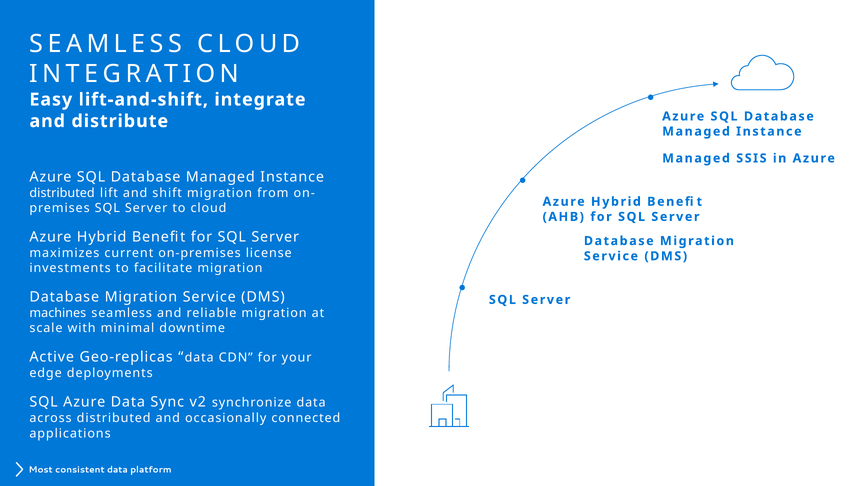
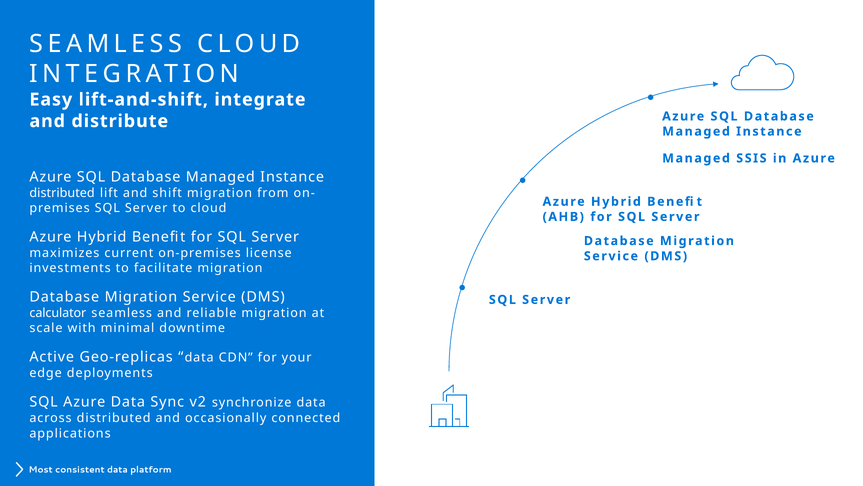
machines: machines -> calculator (58, 313)
